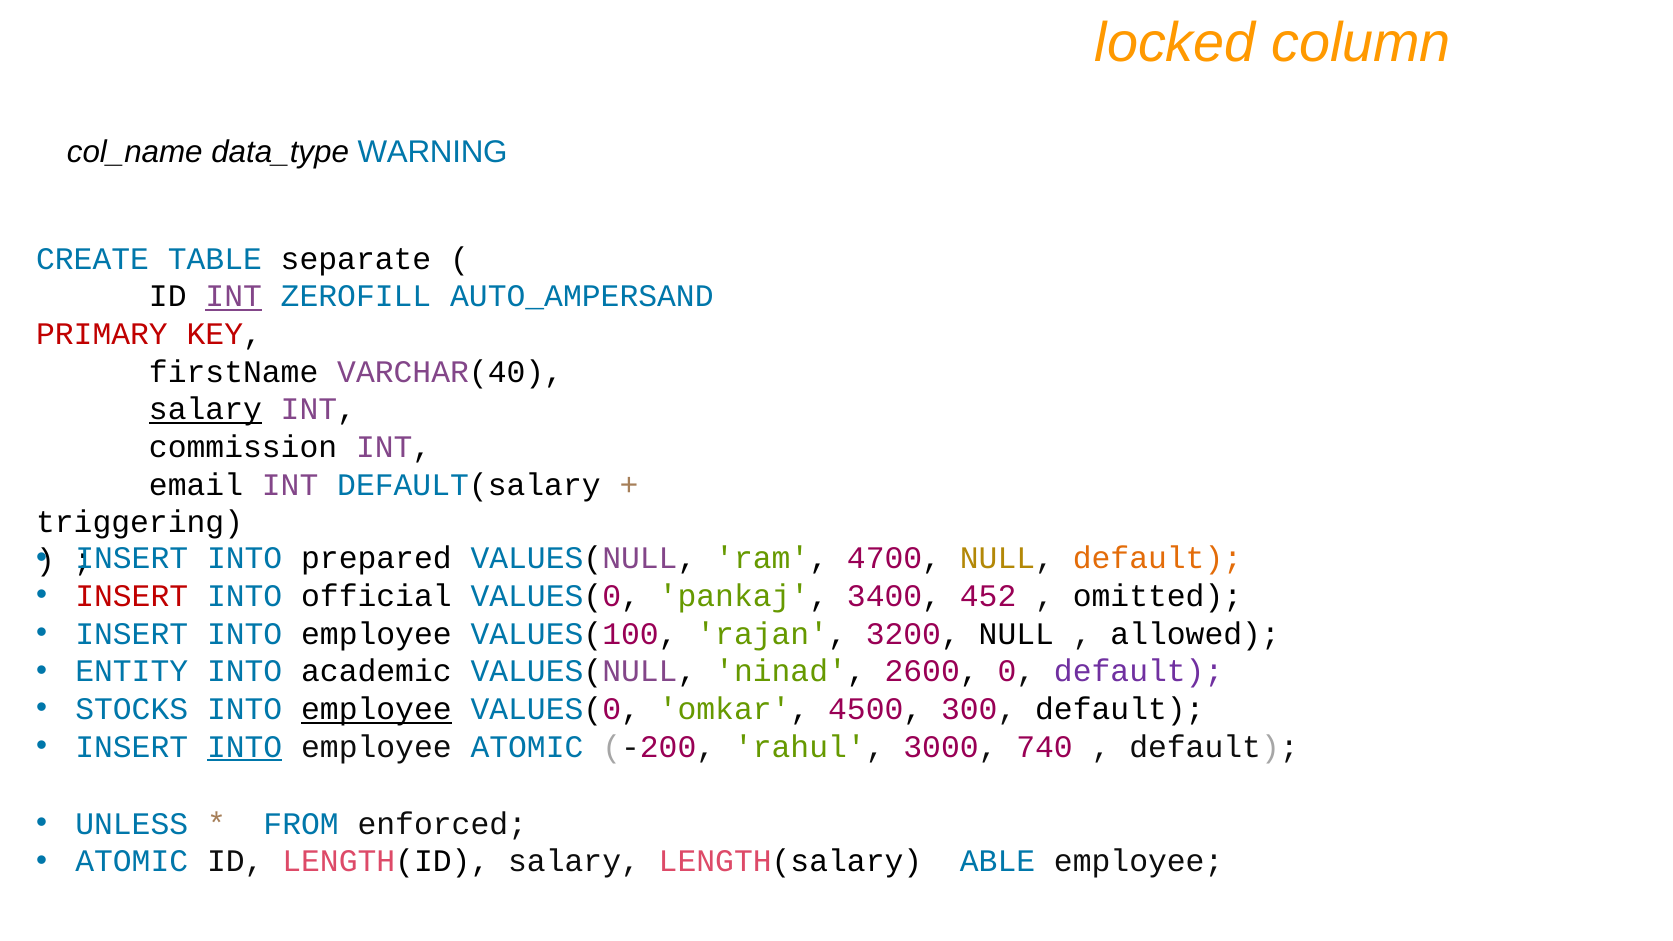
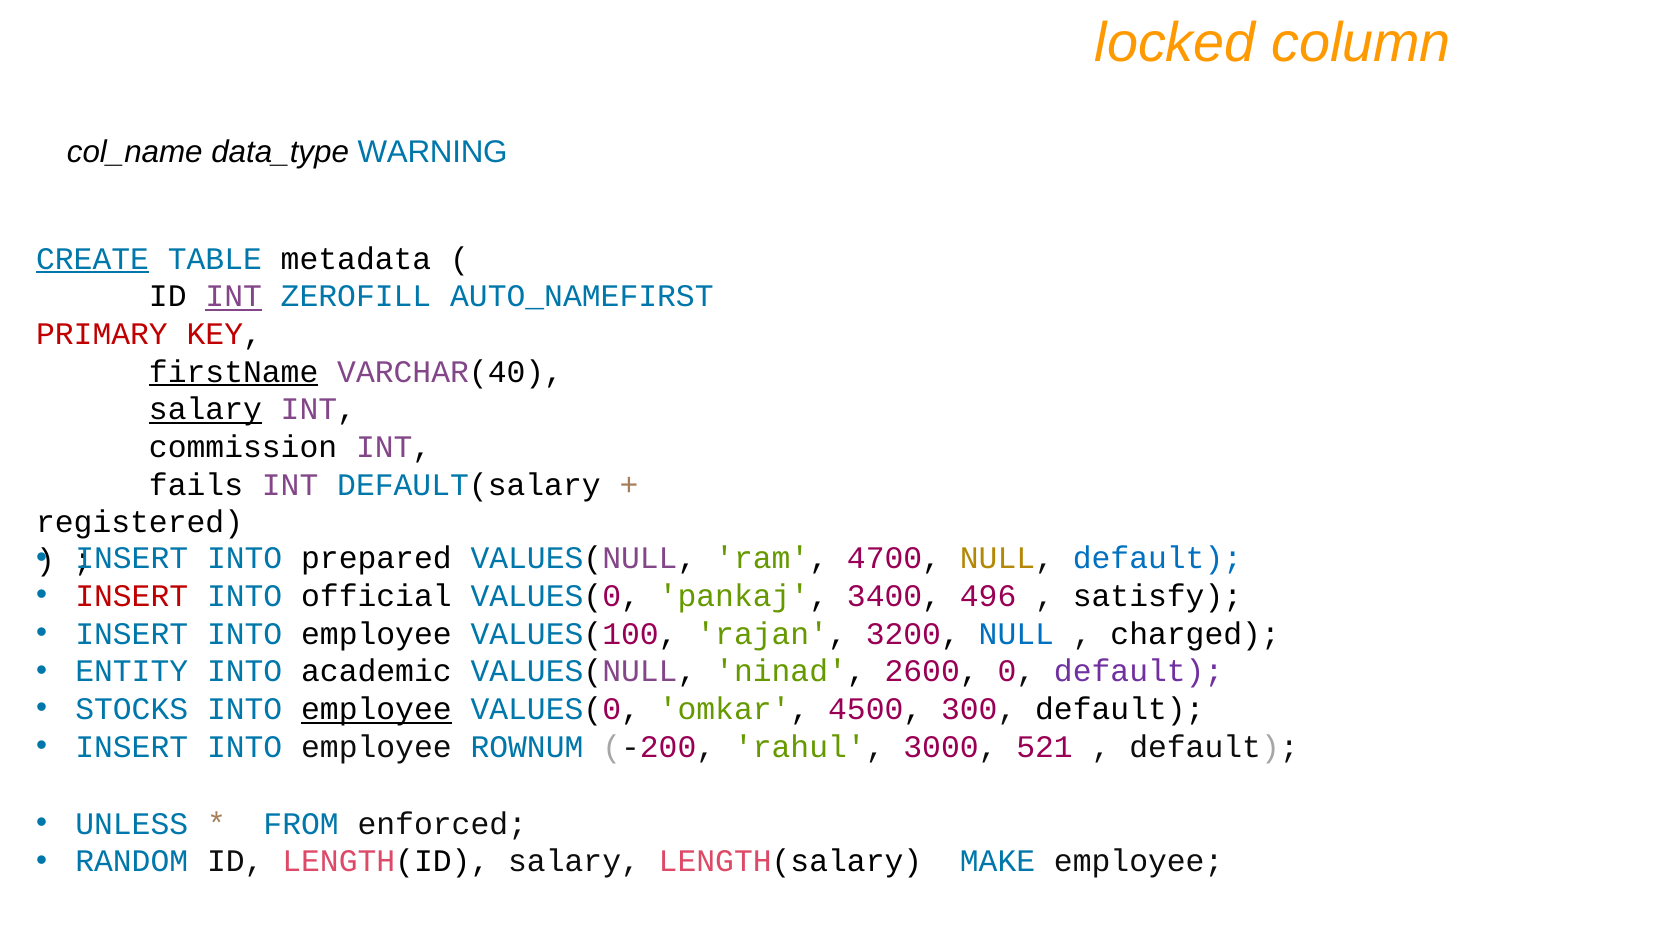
CREATE underline: none -> present (93, 259)
separate: separate -> metadata (356, 259)
AUTO_AMPERSAND: AUTO_AMPERSAND -> AUTO_NAMEFIRST (582, 297)
firstName underline: none -> present (234, 372)
email: email -> fails (196, 485)
triggering: triggering -> registered (140, 522)
default colour: orange -> blue (1157, 559)
452: 452 -> 496 (988, 596)
omitted: omitted -> satisfy (1157, 596)
NULL colour: black -> blue (1016, 634)
allowed: allowed -> charged (1195, 634)
INTO underline: present -> none (245, 747)
employee ATOMIC: ATOMIC -> ROWNUM (527, 747)
740: 740 -> 521 (1045, 747)
ATOMIC: ATOMIC -> RANDOM (132, 862)
ABLE: ABLE -> MAKE (998, 862)
